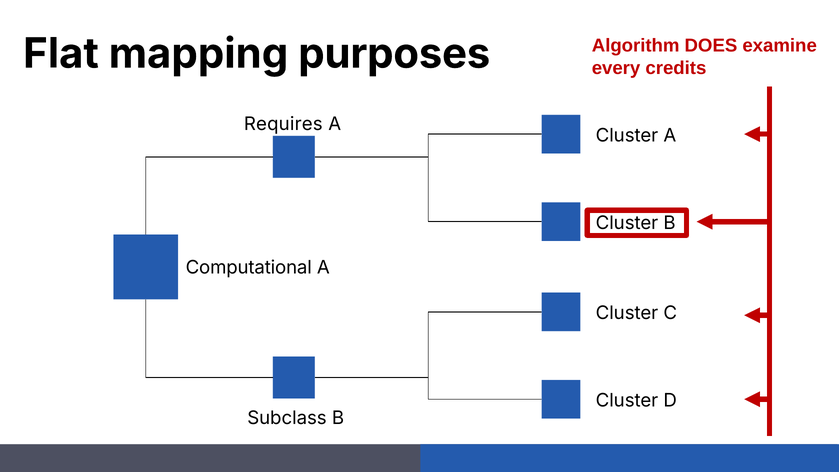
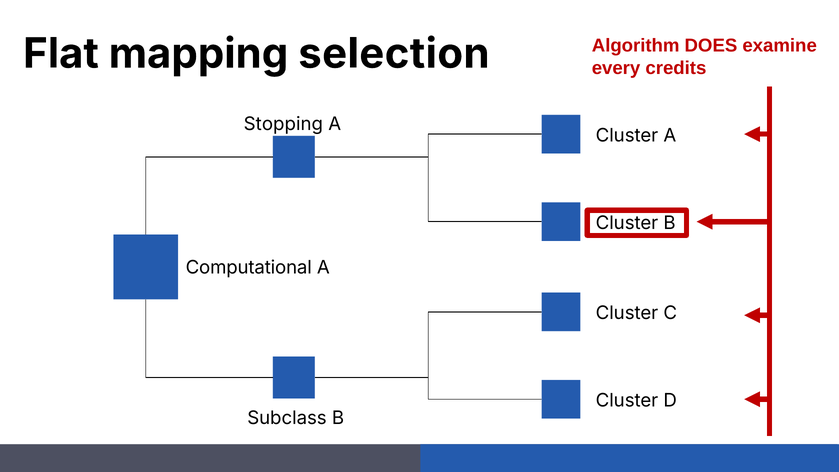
purposes: purposes -> selection (394, 54)
Requires: Requires -> Stopping (283, 124)
